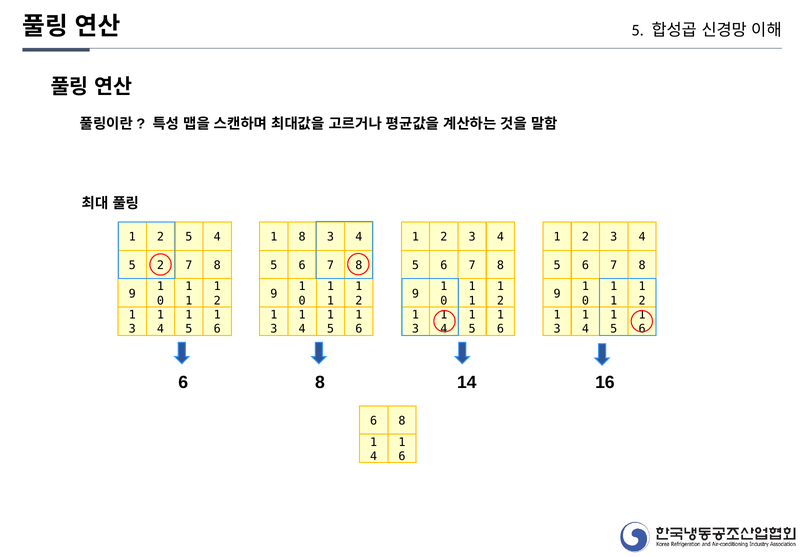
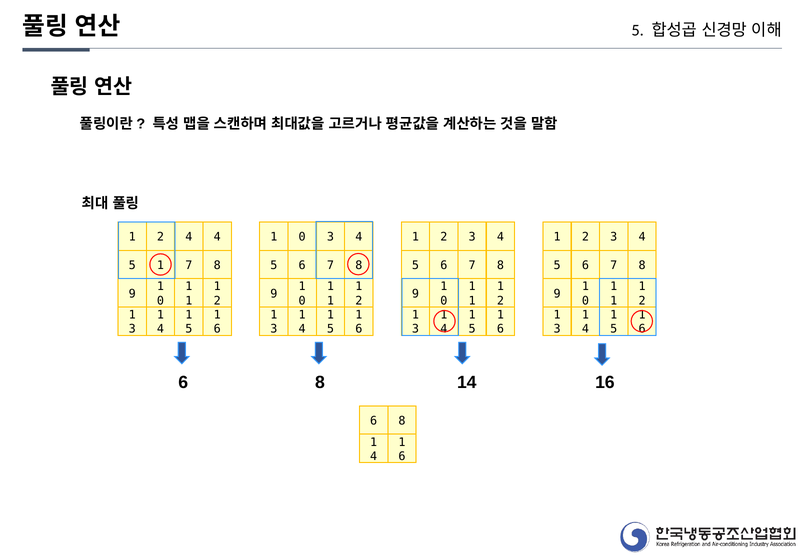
2 5: 5 -> 4 (189, 237)
8: 8 -> 0 (302, 237)
2: 2 -> 1 (161, 265)
